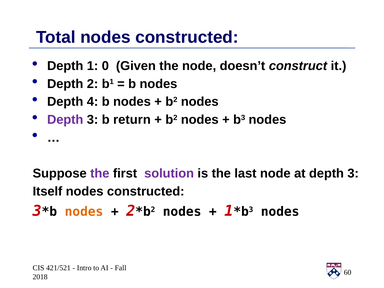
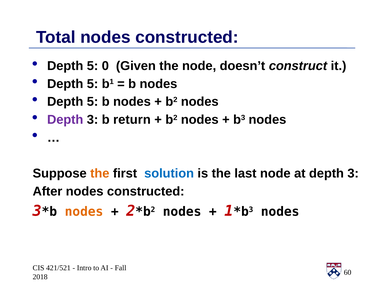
1: 1 -> 5 (93, 66)
2: 2 -> 5 (93, 84)
4: 4 -> 5 (93, 102)
the colour: purple -> orange (100, 173)
solution colour: purple -> blue (169, 173)
Itself: Itself -> After (47, 191)
